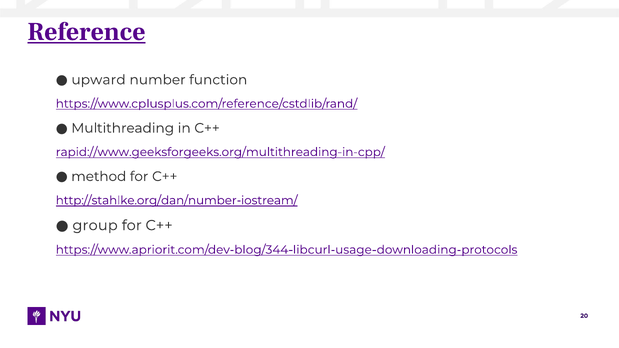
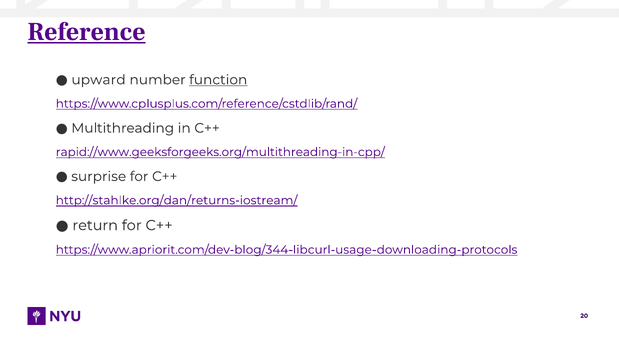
function underline: none -> present (218, 80)
method: method -> surprise (99, 177)
http://stahlke.org/dan/number-iostream/: http://stahlke.org/dan/number-iostream/ -> http://stahlke.org/dan/returns-iostream/ (177, 201)
group: group -> return (95, 225)
